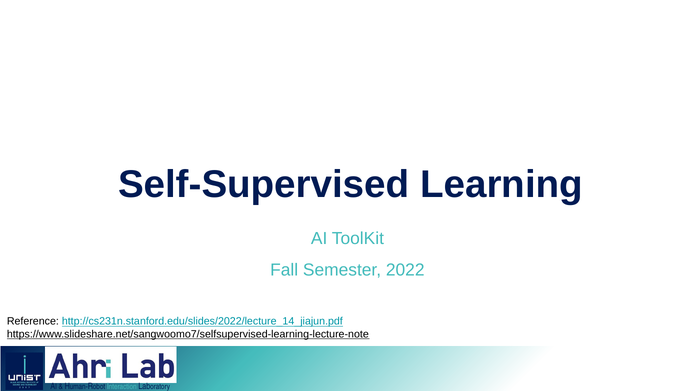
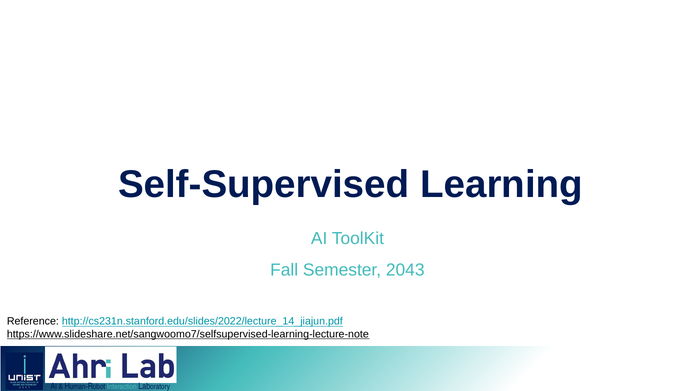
2022: 2022 -> 2043 (405, 270)
